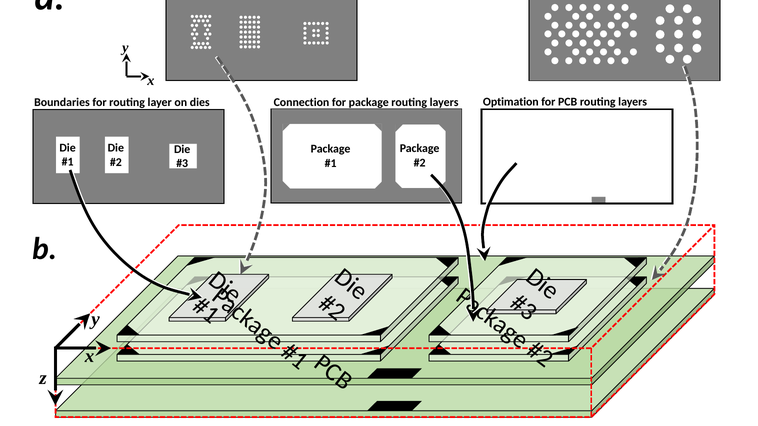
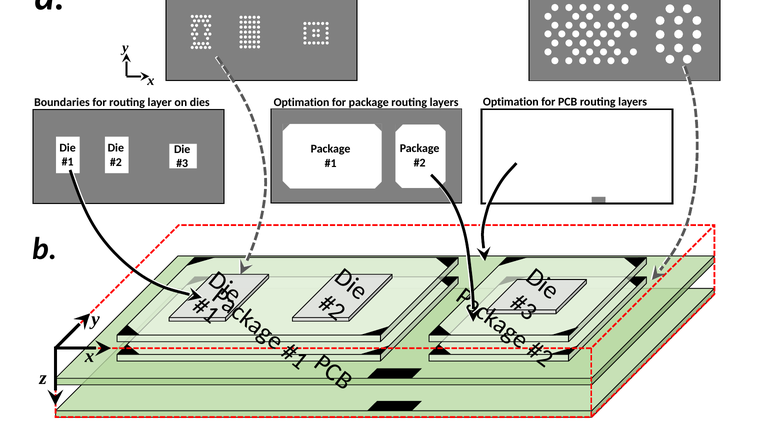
dies Connection: Connection -> Optimation (301, 102)
